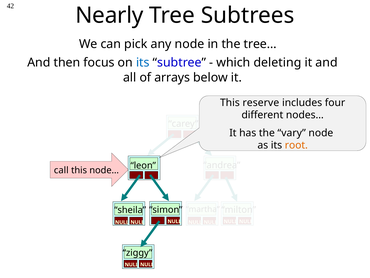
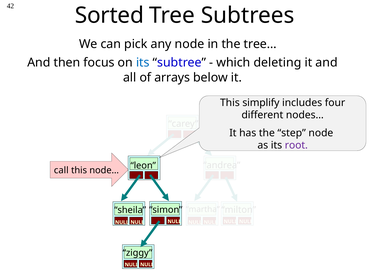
Nearly: Nearly -> Sorted (109, 15)
reserve: reserve -> simplify (261, 102)
vary: vary -> step (292, 133)
root colour: orange -> purple (296, 145)
